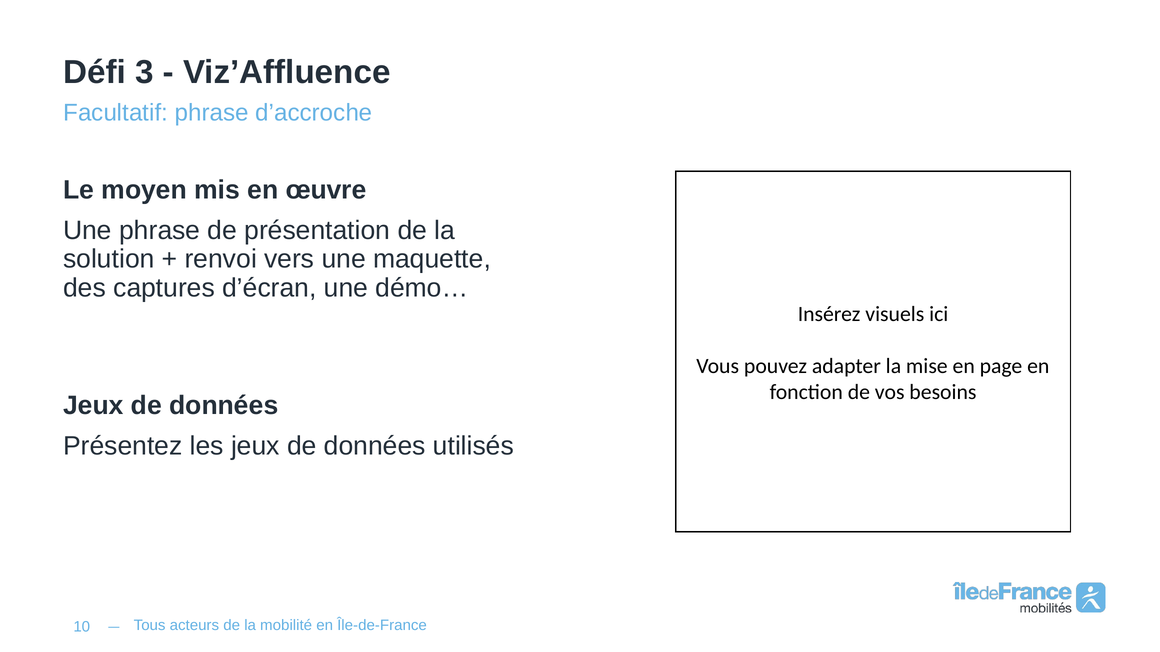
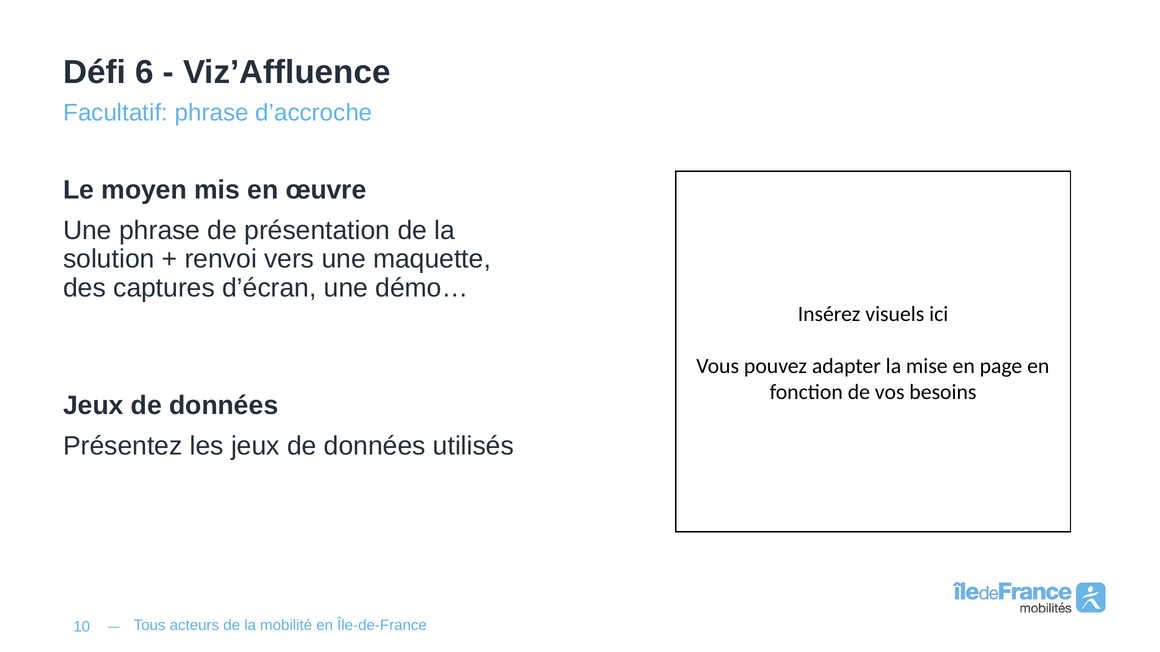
3: 3 -> 6 (144, 72)
